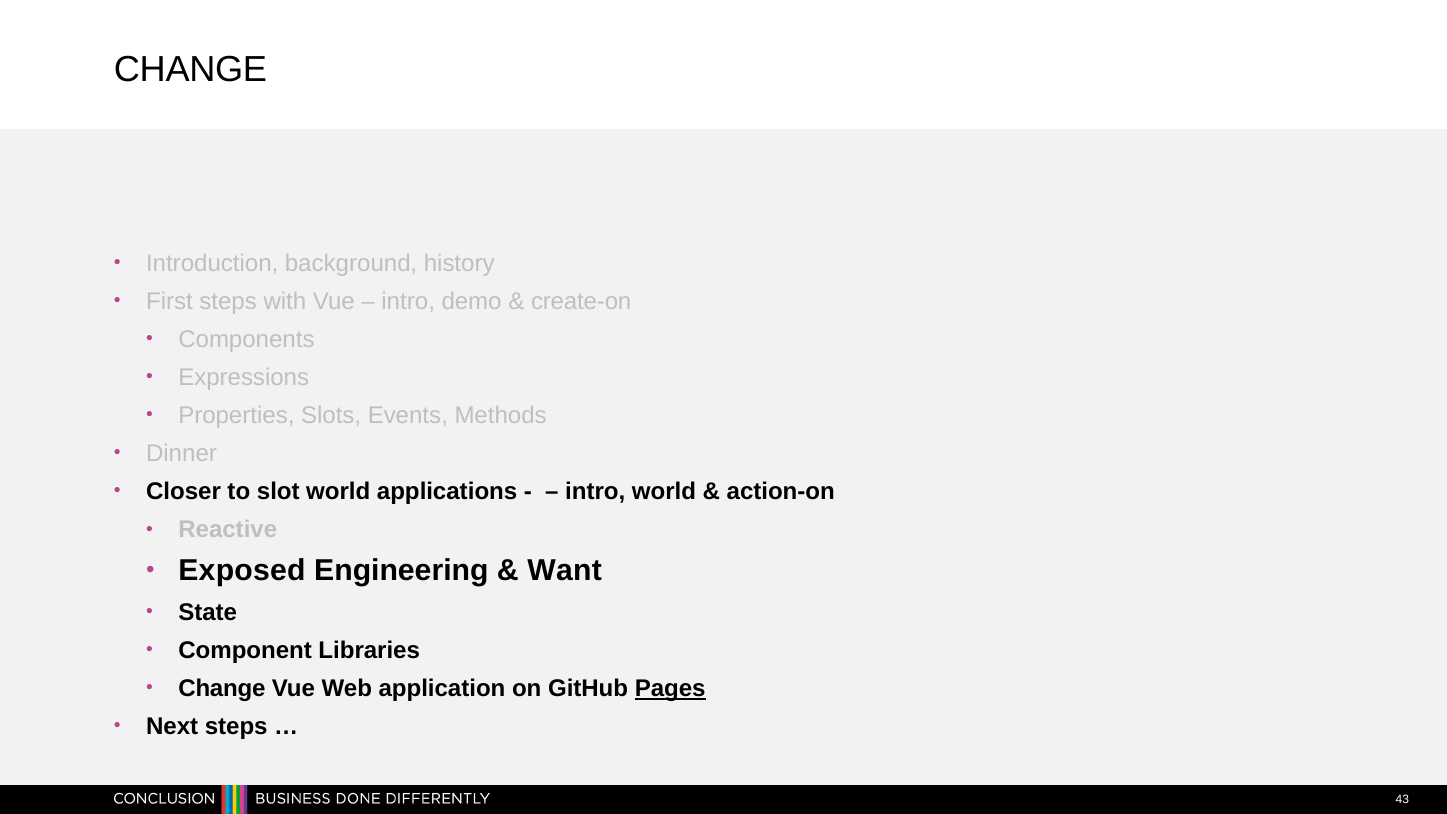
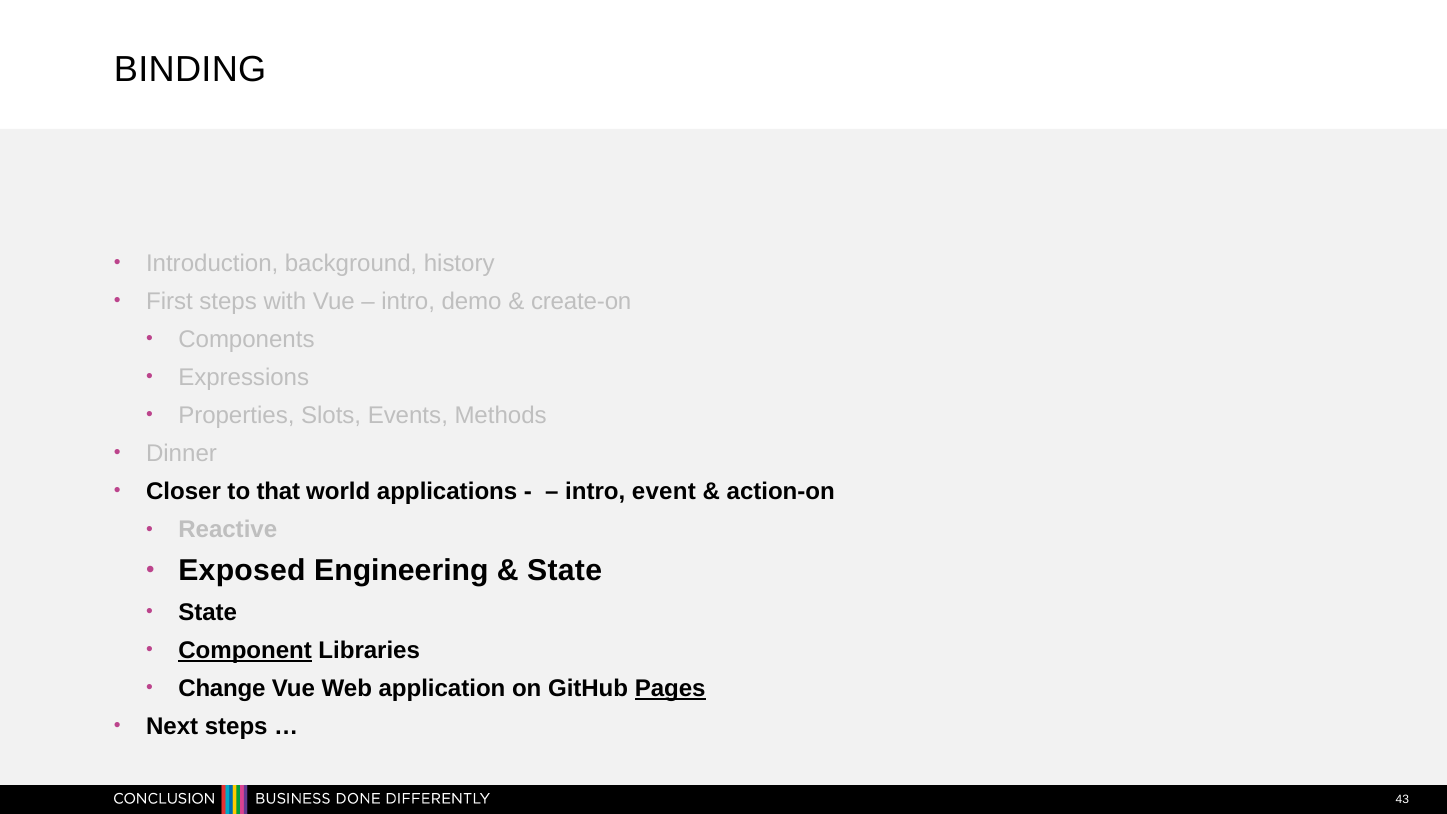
CHANGE: CHANGE -> BINDING (190, 69)
slot: slot -> that (278, 492)
intro world: world -> event (664, 492)
Want: Want -> State (565, 571)
Component underline: none -> present (245, 650)
